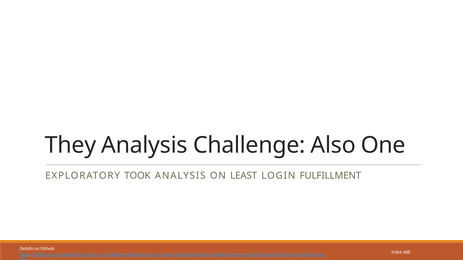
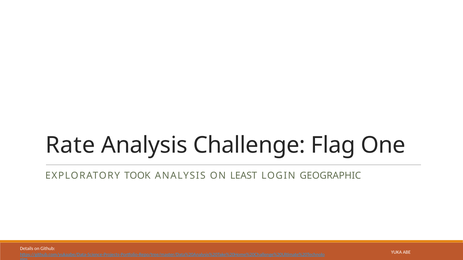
They: They -> Rate (70, 145)
Also: Also -> Flag (333, 145)
FULFILLMENT: FULFILLMENT -> GEOGRAPHIC (330, 176)
